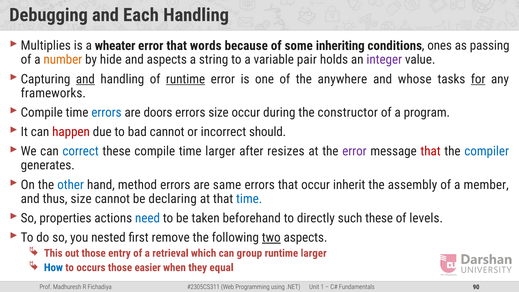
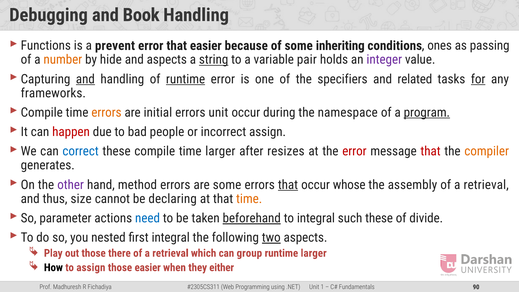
Each: Each -> Book (141, 15)
Multiplies: Multiplies -> Functions (46, 46)
wheater: wheater -> prevent (115, 46)
that words: words -> easier (206, 46)
string underline: none -> present (214, 60)
anywhere: anywhere -> specifiers (343, 79)
whose: whose -> related (415, 79)
errors colour: blue -> orange (106, 112)
doors: doors -> initial (158, 112)
errors size: size -> unit (218, 112)
constructor: constructor -> namespace (348, 112)
program underline: none -> present (427, 112)
bad cannot: cannot -> people (167, 132)
incorrect should: should -> assign (268, 132)
error colour: purple -> red (354, 151)
compiler colour: blue -> orange (487, 151)
other colour: blue -> purple (71, 185)
are same: same -> some (227, 185)
that underline: none -> present (288, 185)
inherit: inherit -> whose (349, 185)
member: member -> retrieval (486, 185)
time colour: blue -> orange (249, 199)
properties: properties -> parameter (65, 218)
beforehand underline: none -> present (252, 218)
to directly: directly -> integral (316, 218)
levels: levels -> divide (426, 218)
first remove: remove -> integral (171, 238)
This: This -> Play (53, 253)
entry: entry -> there (119, 253)
How colour: blue -> black (53, 267)
to occurs: occurs -> assign (91, 267)
equal: equal -> either (222, 267)
